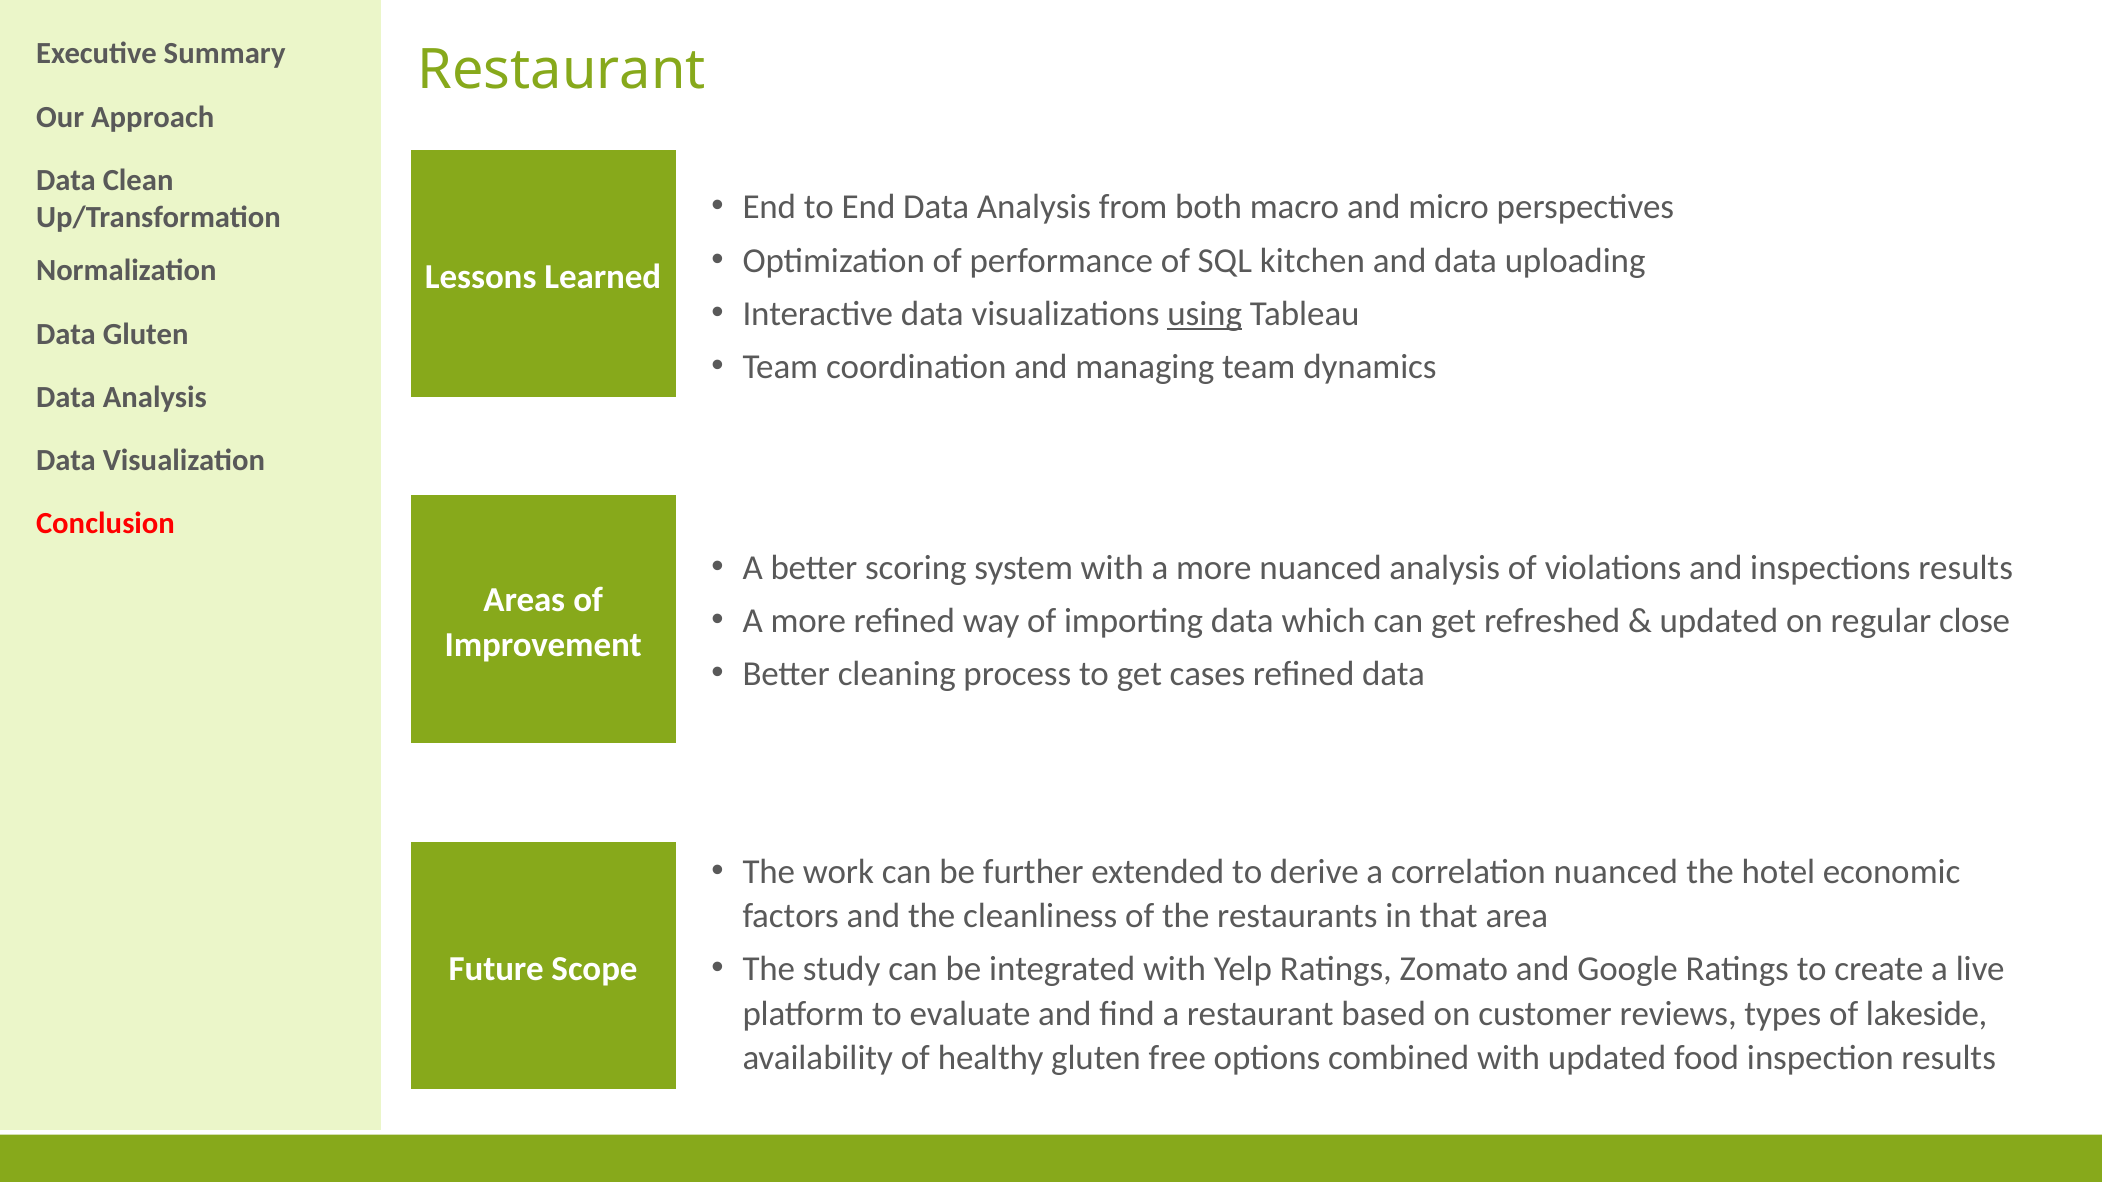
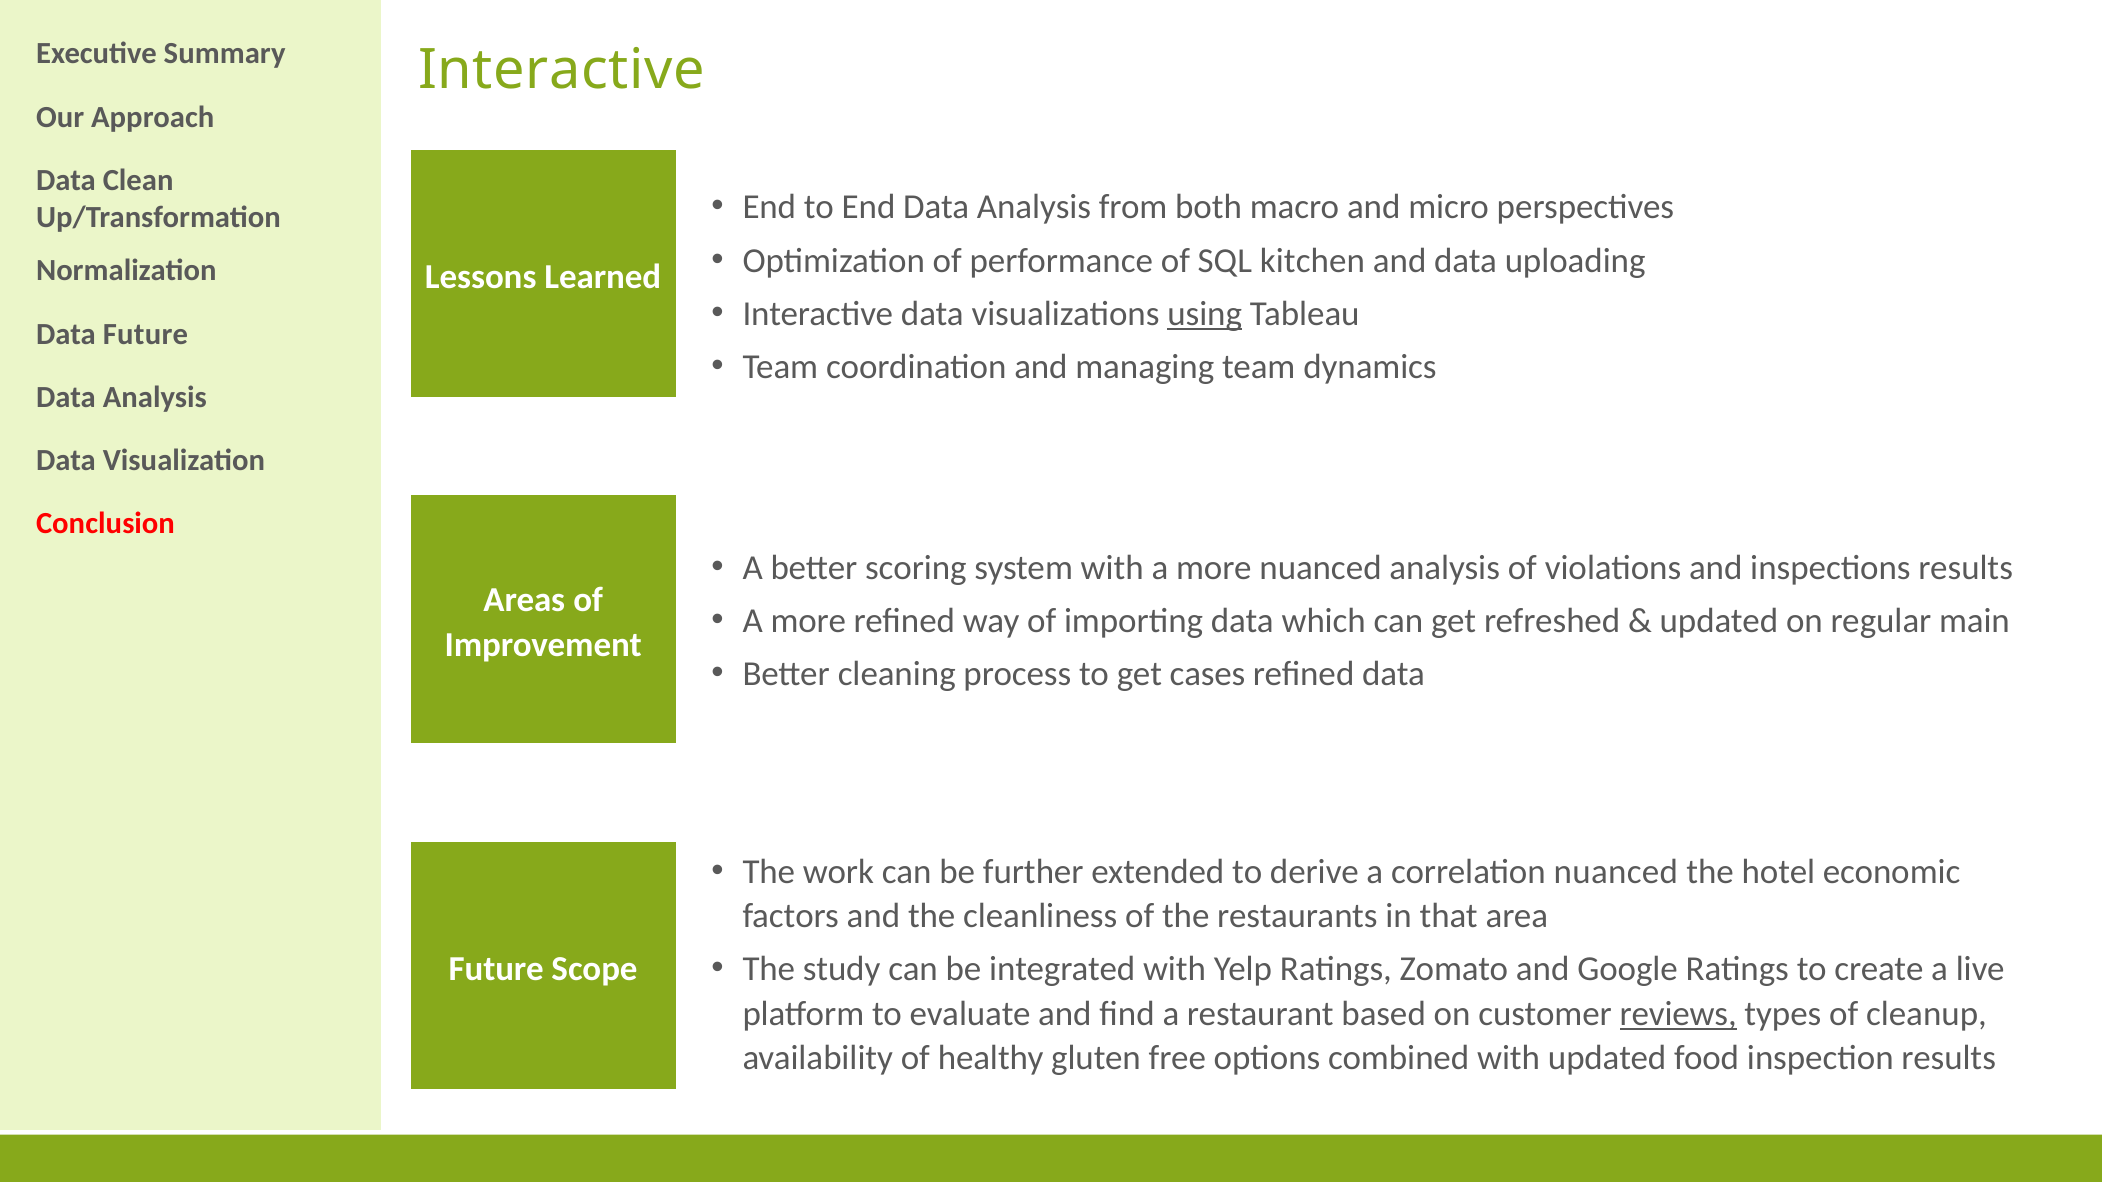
Restaurant: Restaurant -> Interactive (561, 70)
Gluten: Gluten -> Future (145, 334)
close: close -> main (1974, 621)
reviews underline: none -> present (1678, 1014)
lakeside: lakeside -> cleanup (1926, 1014)
